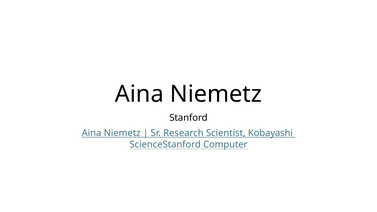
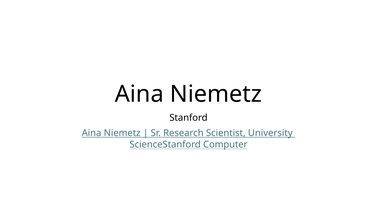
Kobayashi: Kobayashi -> University (270, 133)
